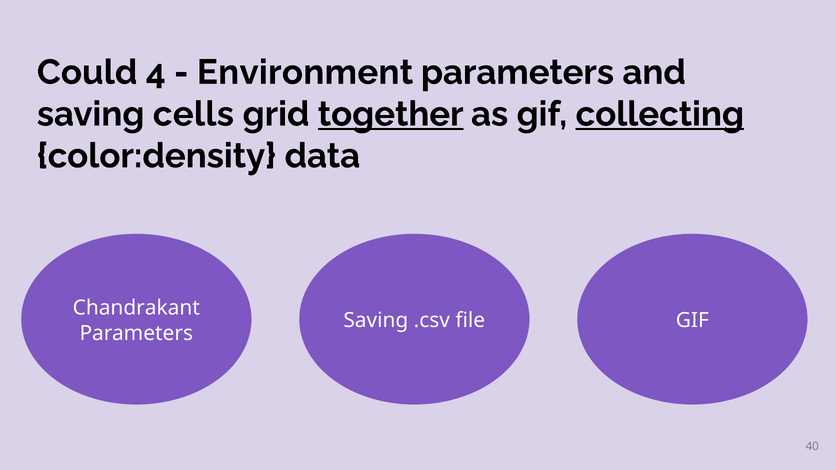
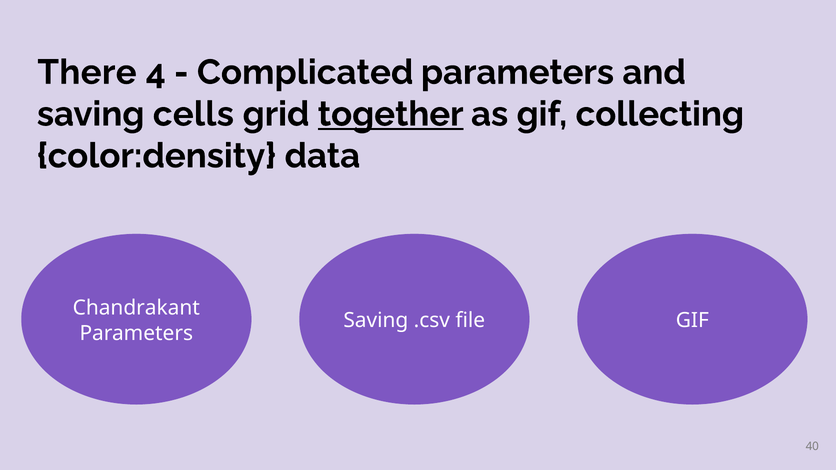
Could: Could -> There (87, 72)
Environment: Environment -> Complicated (305, 72)
collecting underline: present -> none (660, 114)
